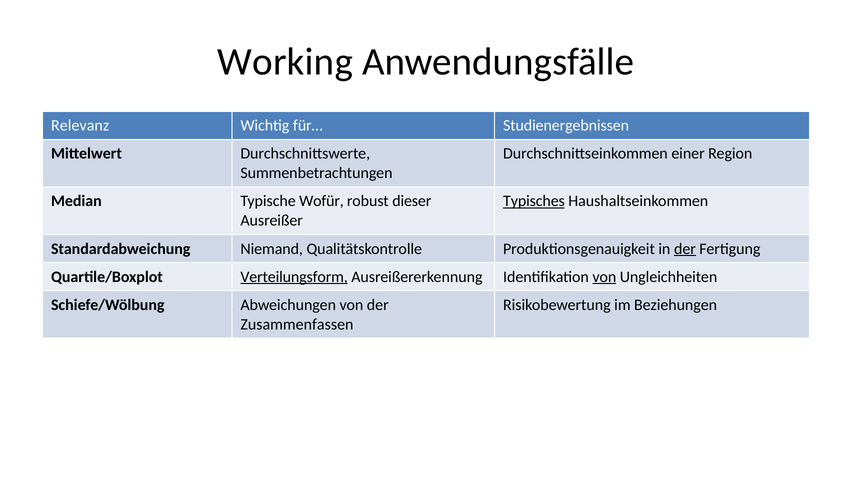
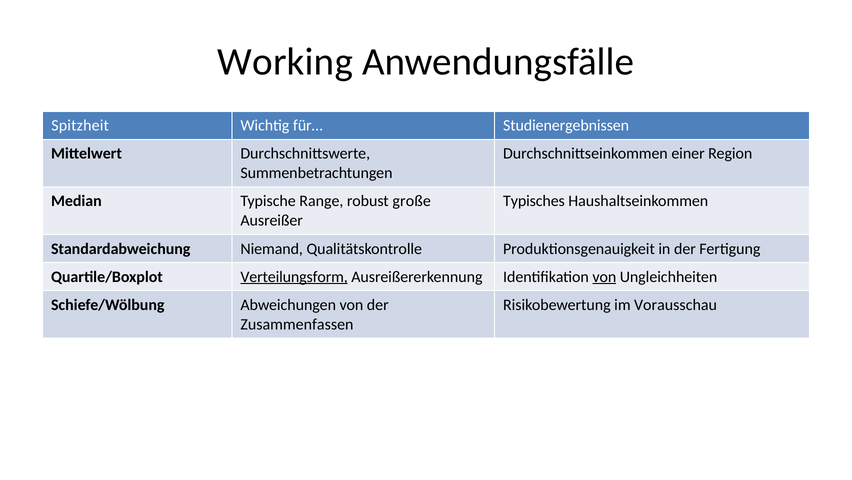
Relevanz: Relevanz -> Spitzheit (80, 125)
Wofür: Wofür -> Range (321, 201)
dieser: dieser -> große (412, 201)
Typisches underline: present -> none (534, 201)
der underline: present -> none (685, 248)
Beziehungen: Beziehungen -> Vorausschau (676, 304)
